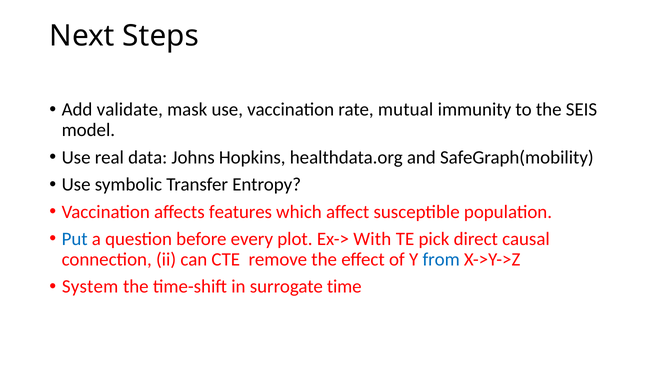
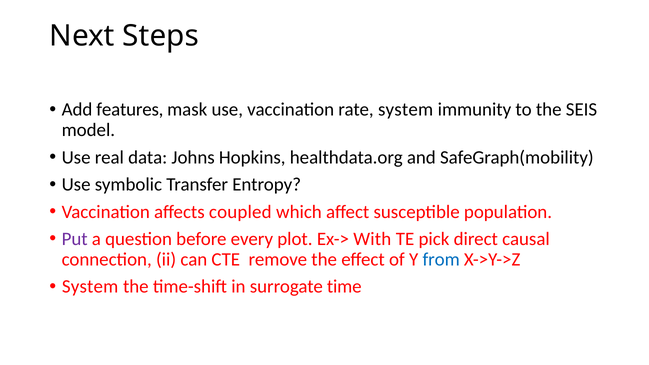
validate: validate -> features (130, 110)
rate mutual: mutual -> system (406, 110)
features: features -> coupled (240, 212)
Put colour: blue -> purple (75, 239)
